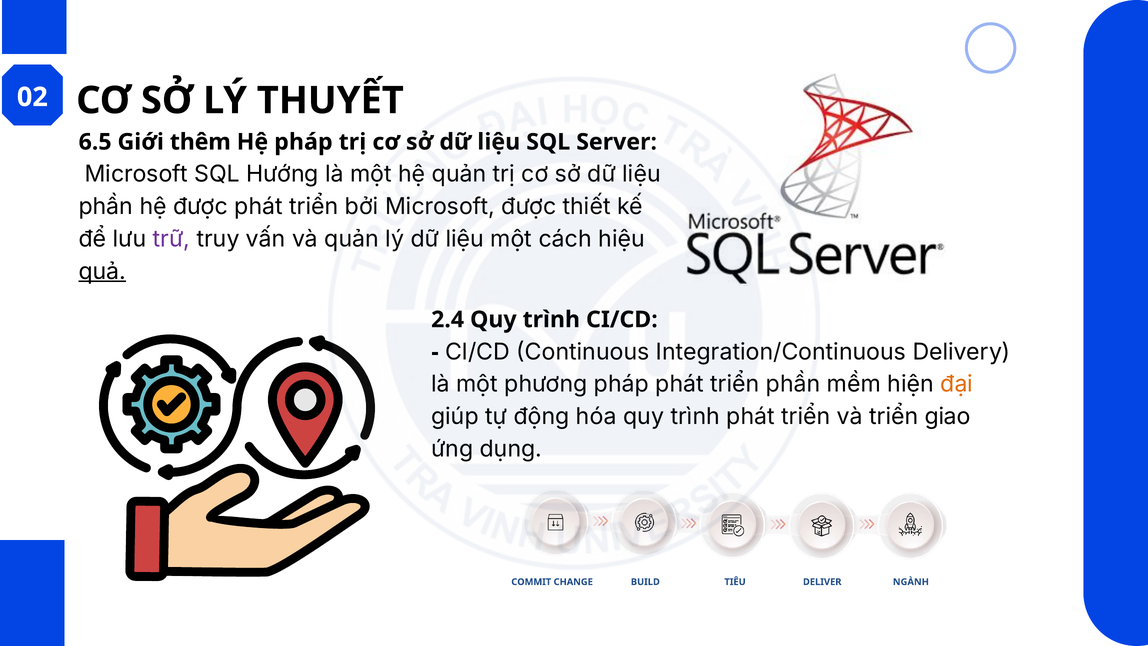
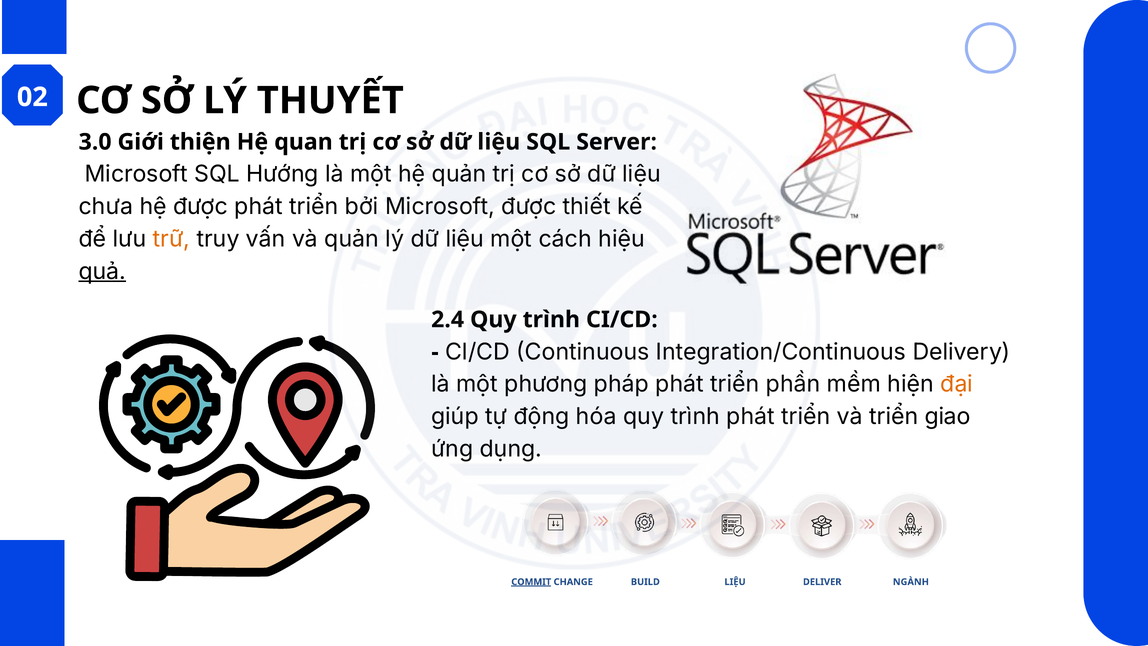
6.5: 6.5 -> 3.0 (95, 142)
thêm: thêm -> thiện (200, 142)
Hệ pháp: pháp -> quan (303, 142)
phần: phần -> chưa (106, 207)
trữ colour: purple -> orange (171, 239)
COMMIT underline: none -> present (531, 582)
BUILD TIÊU: TIÊU -> LIỆU (735, 582)
